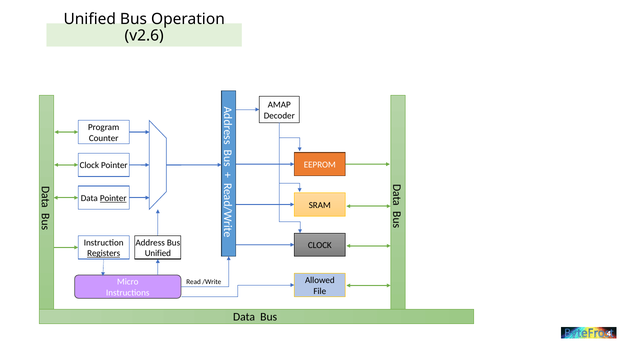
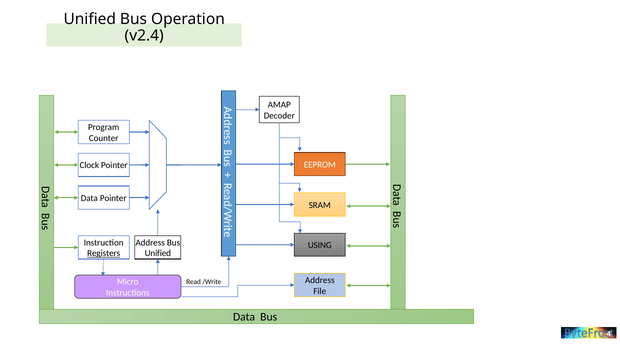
v2.6: v2.6 -> v2.4 (144, 36)
Pointer underline: present -> none (113, 198)
CLOCK: CLOCK -> USING (320, 245)
/Write Allowed: Allowed -> Address (320, 280)
